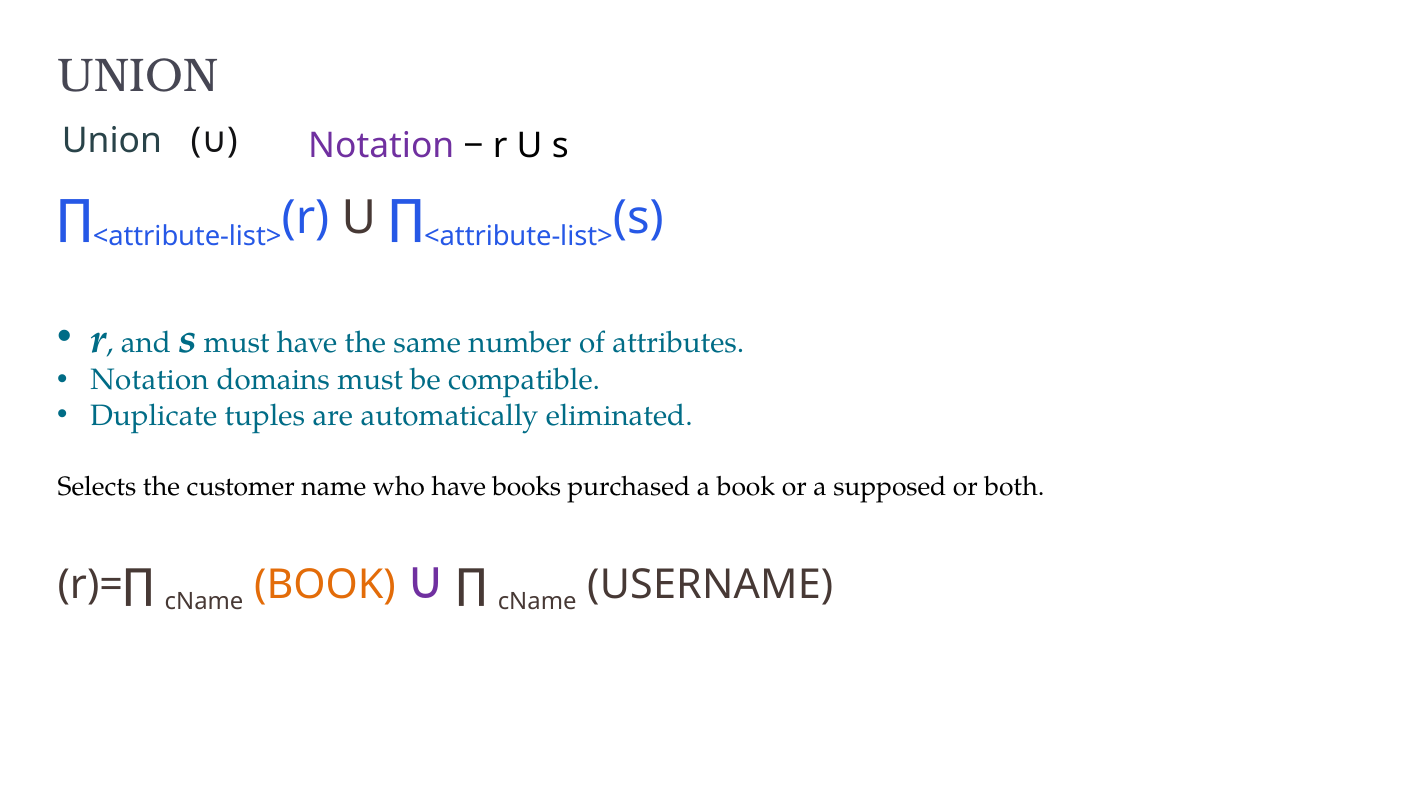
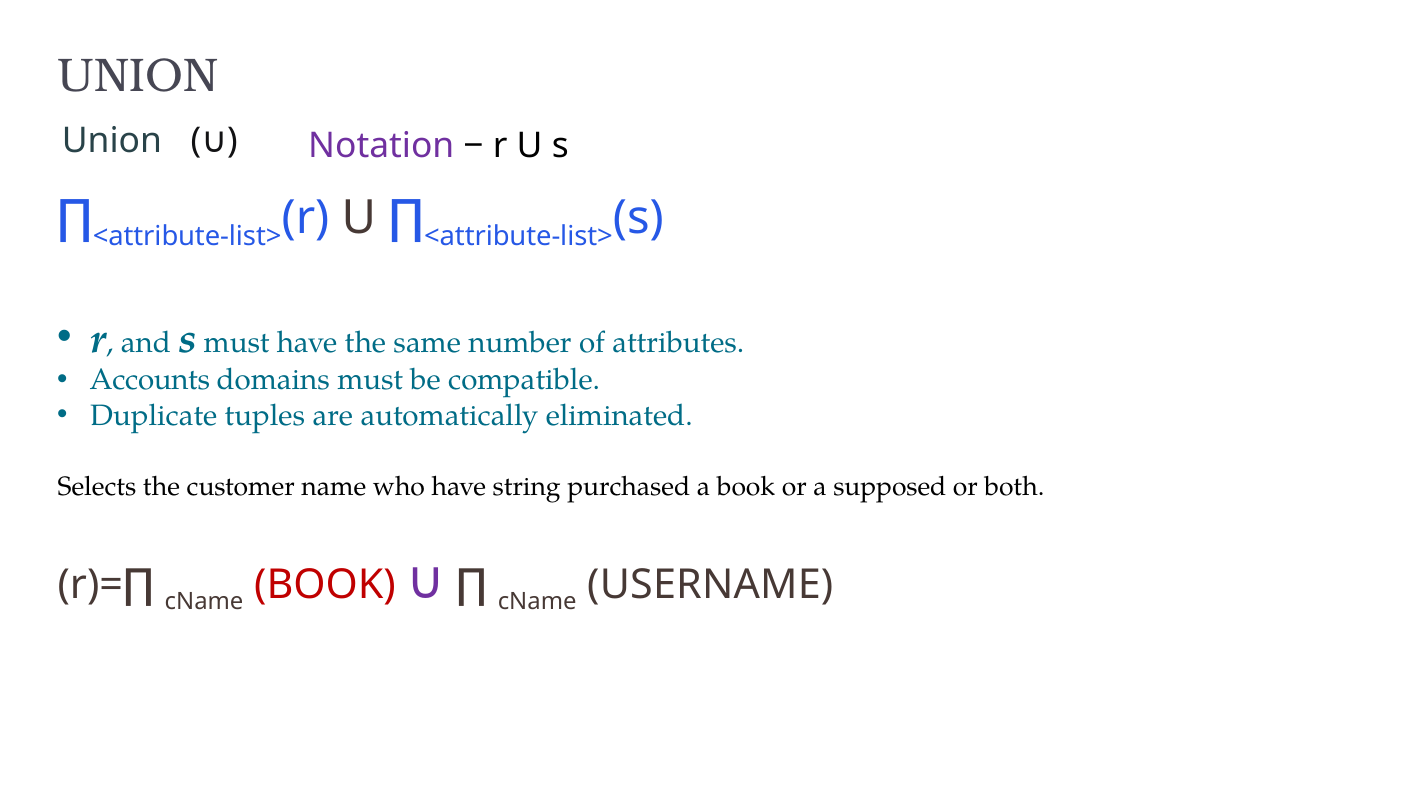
Notation: Notation -> Accounts (150, 380)
books: books -> string (527, 487)
BOOK colour: orange -> red (325, 586)
